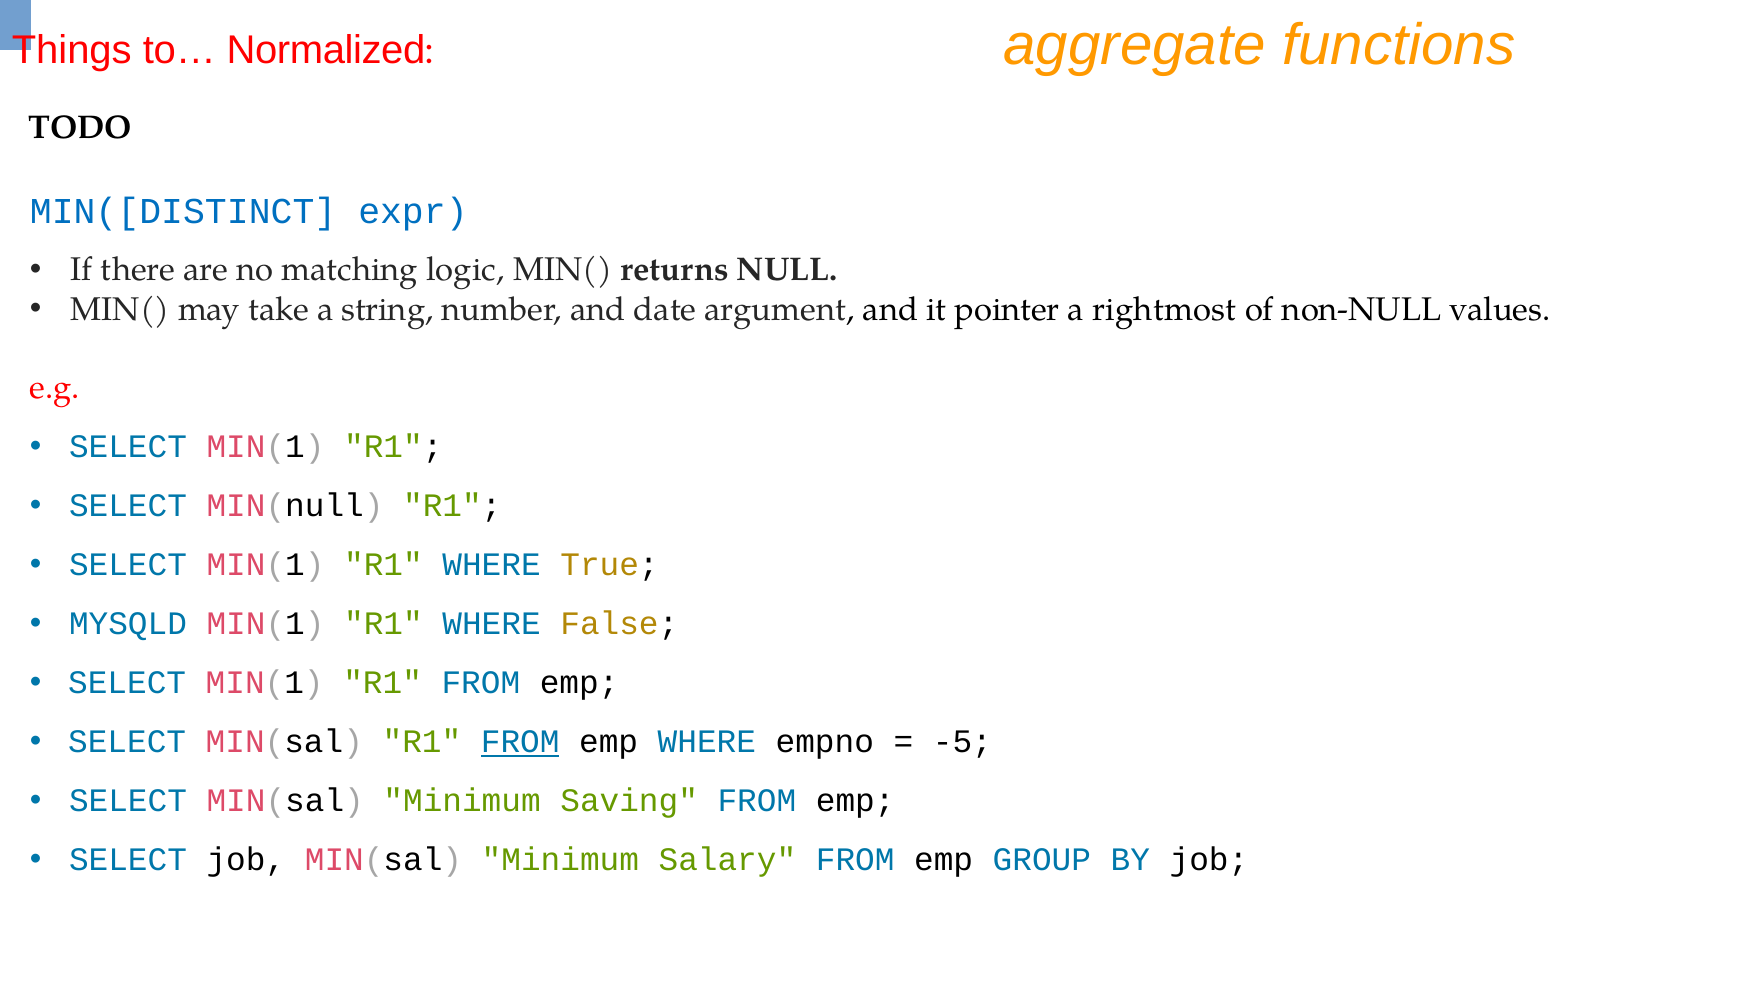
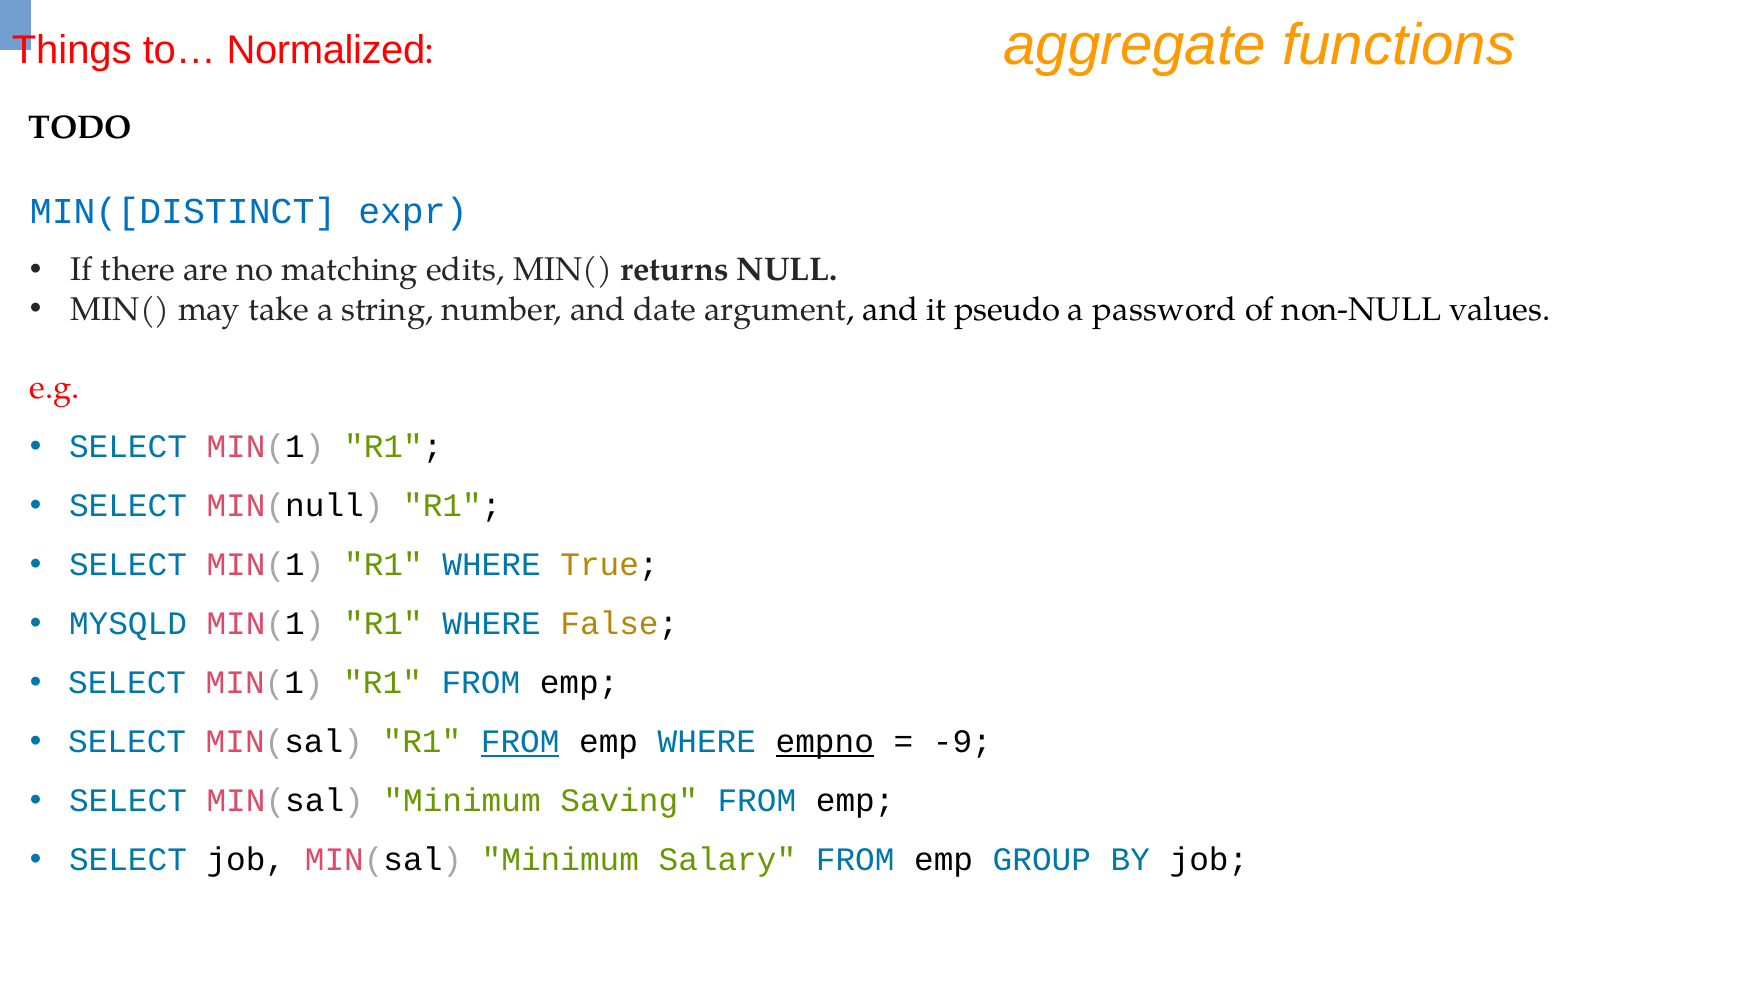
logic: logic -> edits (465, 270)
pointer: pointer -> pseudo (1007, 309)
rightmost: rightmost -> password (1164, 309)
empno underline: none -> present (825, 742)
-5: -5 -> -9 (962, 742)
